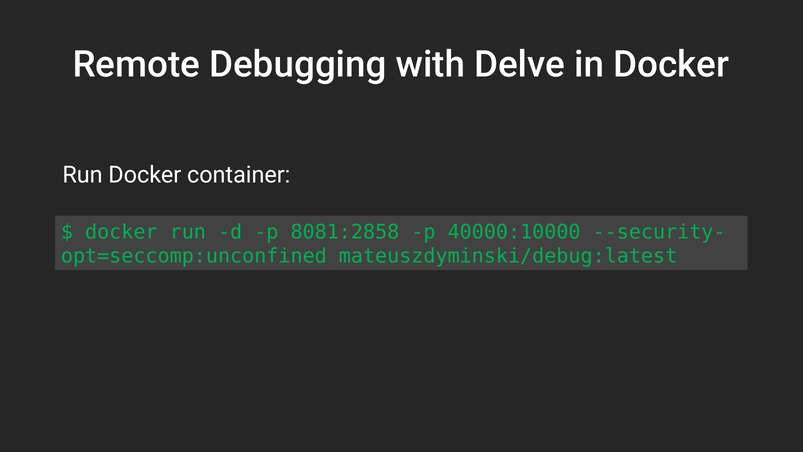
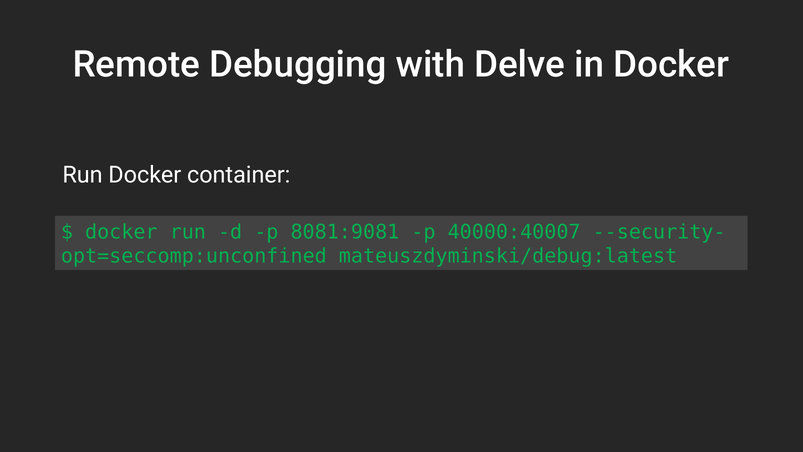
8081:2858: 8081:2858 -> 8081:9081 (345, 232)
40000:10000: 40000:10000 -> 40000:40007 (514, 232)
